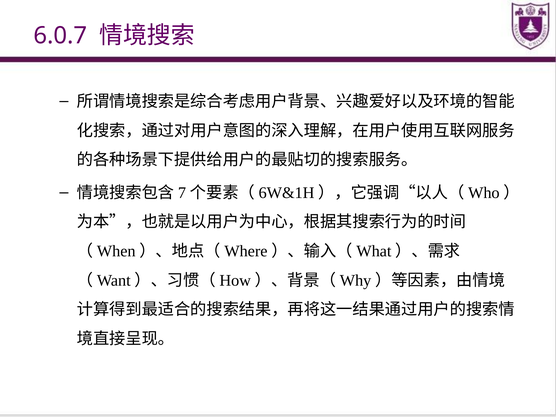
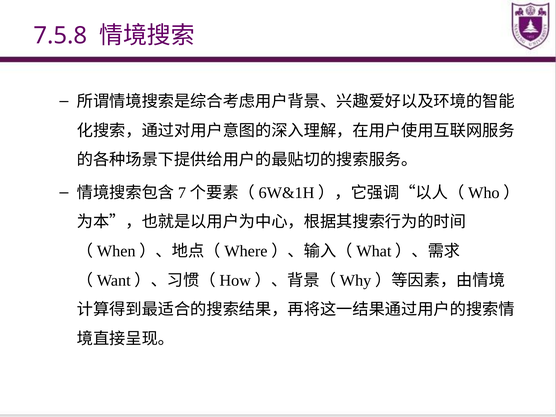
6.0.7: 6.0.7 -> 7.5.8 (60, 36)
